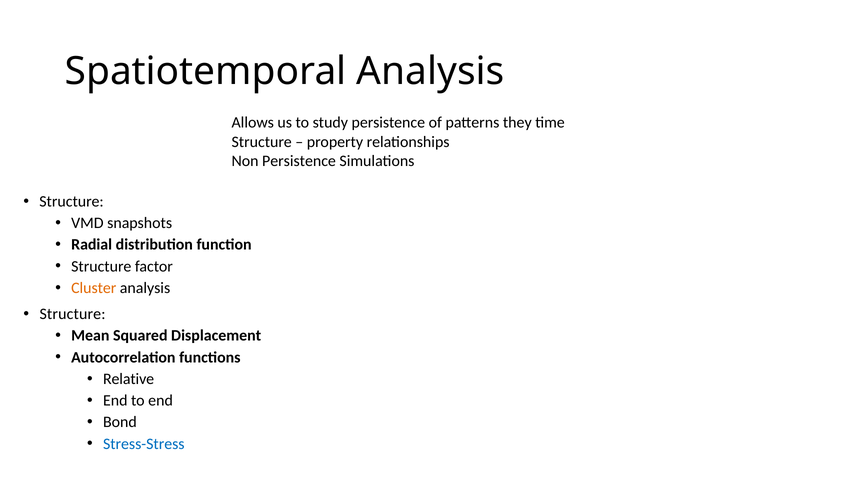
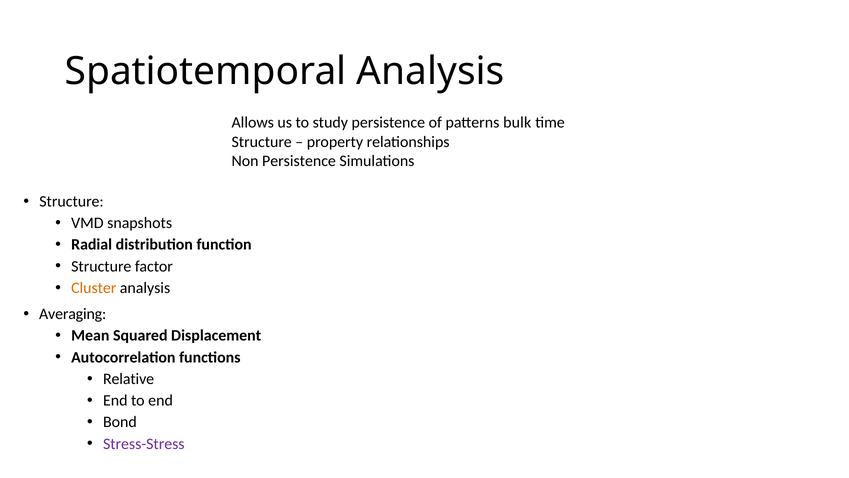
they: they -> bulk (517, 123)
Structure: Structure -> Averaging (73, 314)
Stress-Stress colour: blue -> purple (144, 443)
